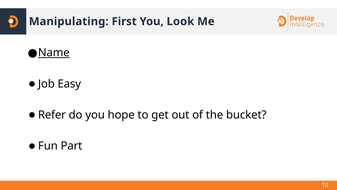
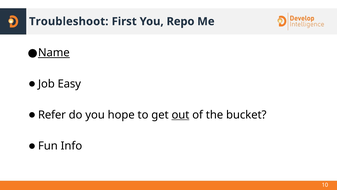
Manipulating: Manipulating -> Troubleshoot (69, 21)
Look: Look -> Repo (181, 21)
out underline: none -> present (180, 115)
Part: Part -> Info (71, 146)
